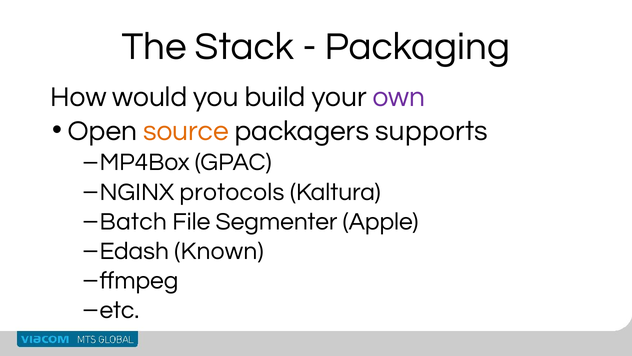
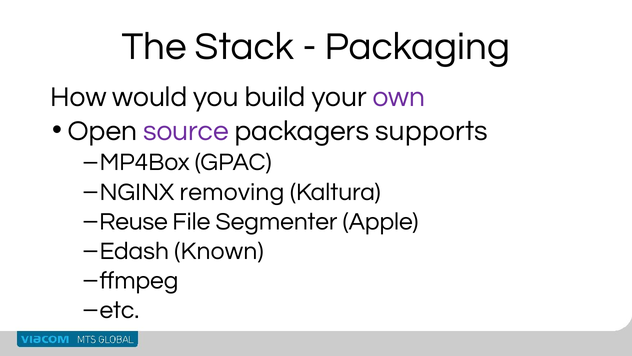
source colour: orange -> purple (186, 131)
protocols: protocols -> removing (232, 192)
Batch: Batch -> Reuse (133, 221)
